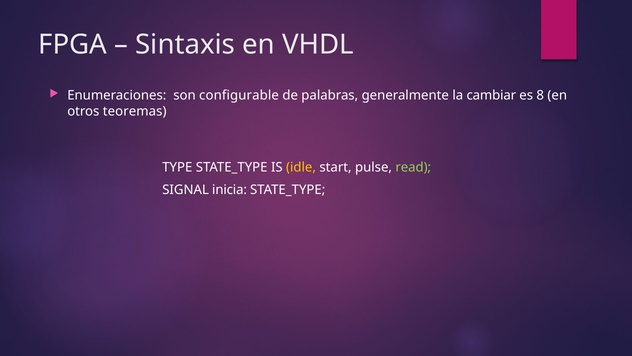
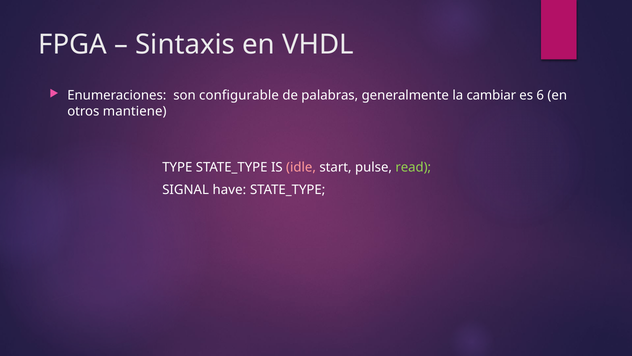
8: 8 -> 6 (540, 95)
teoremas: teoremas -> mantiene (135, 111)
idle colour: yellow -> pink (301, 167)
inicia: inicia -> have (229, 190)
